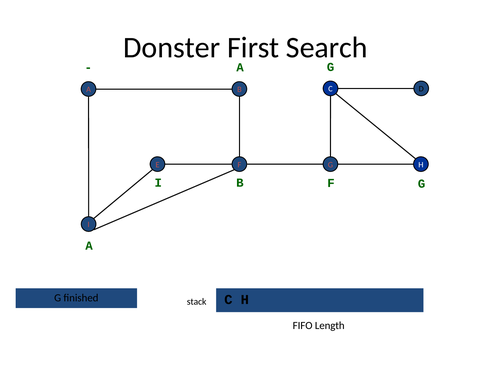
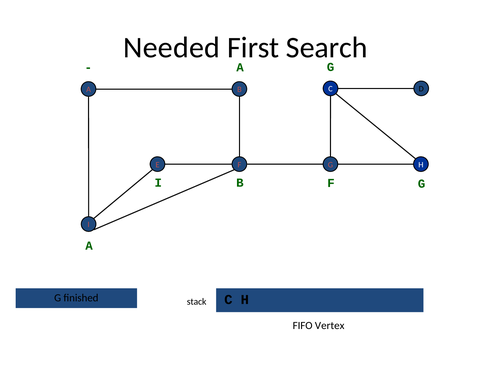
Donster: Donster -> Needed (172, 48)
Length: Length -> Vertex (330, 326)
